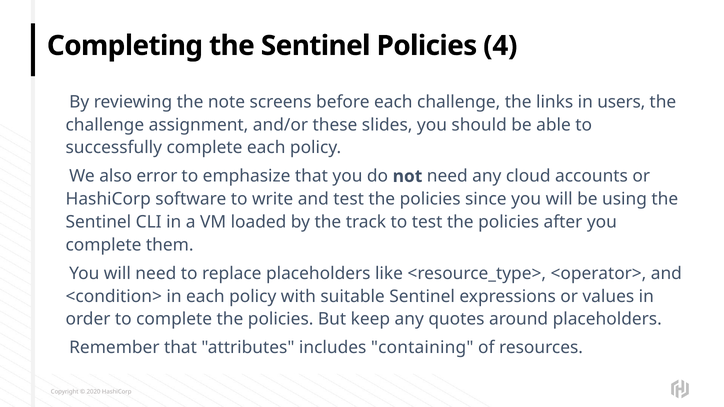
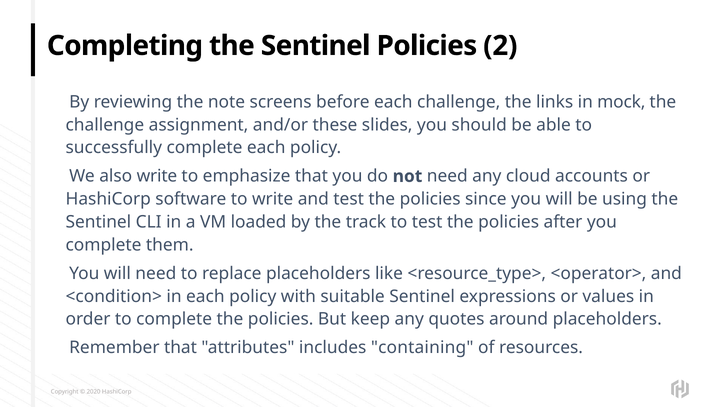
4: 4 -> 2 (500, 46)
users: users -> mock (621, 102)
also error: error -> write (157, 176)
